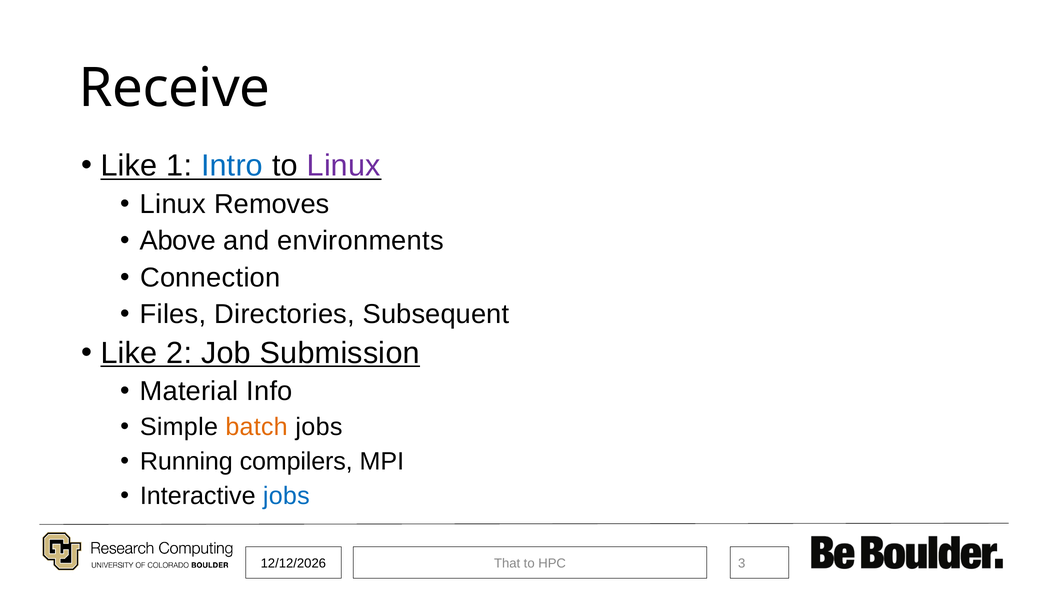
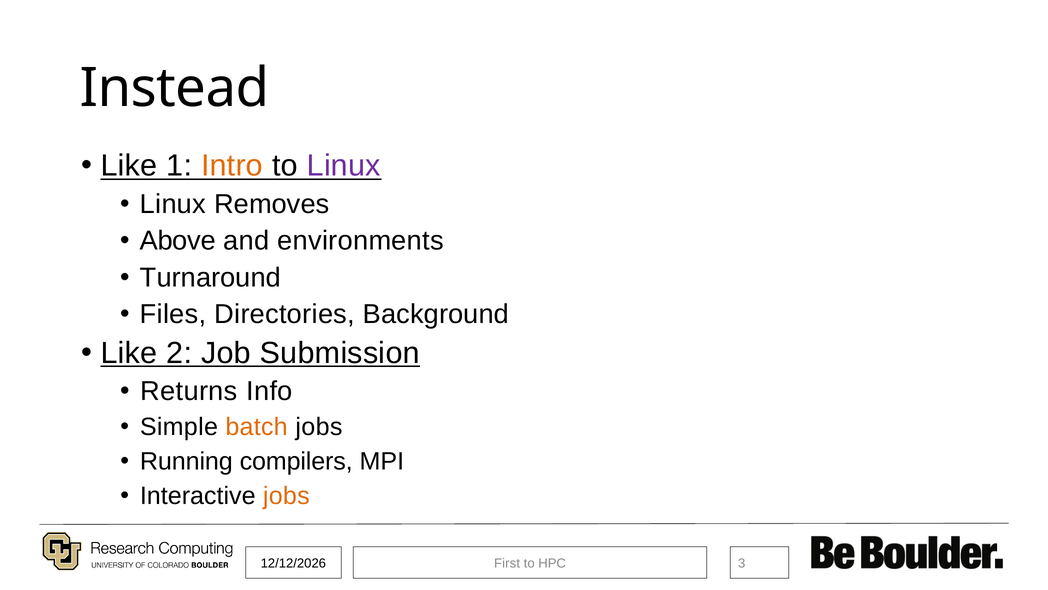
Receive: Receive -> Instead (174, 88)
Intro colour: blue -> orange (232, 166)
Connection: Connection -> Turnaround (210, 277)
Subsequent: Subsequent -> Background (436, 314)
Material: Material -> Returns (189, 391)
jobs colour: blue -> orange (286, 495)
That: That -> First (507, 563)
